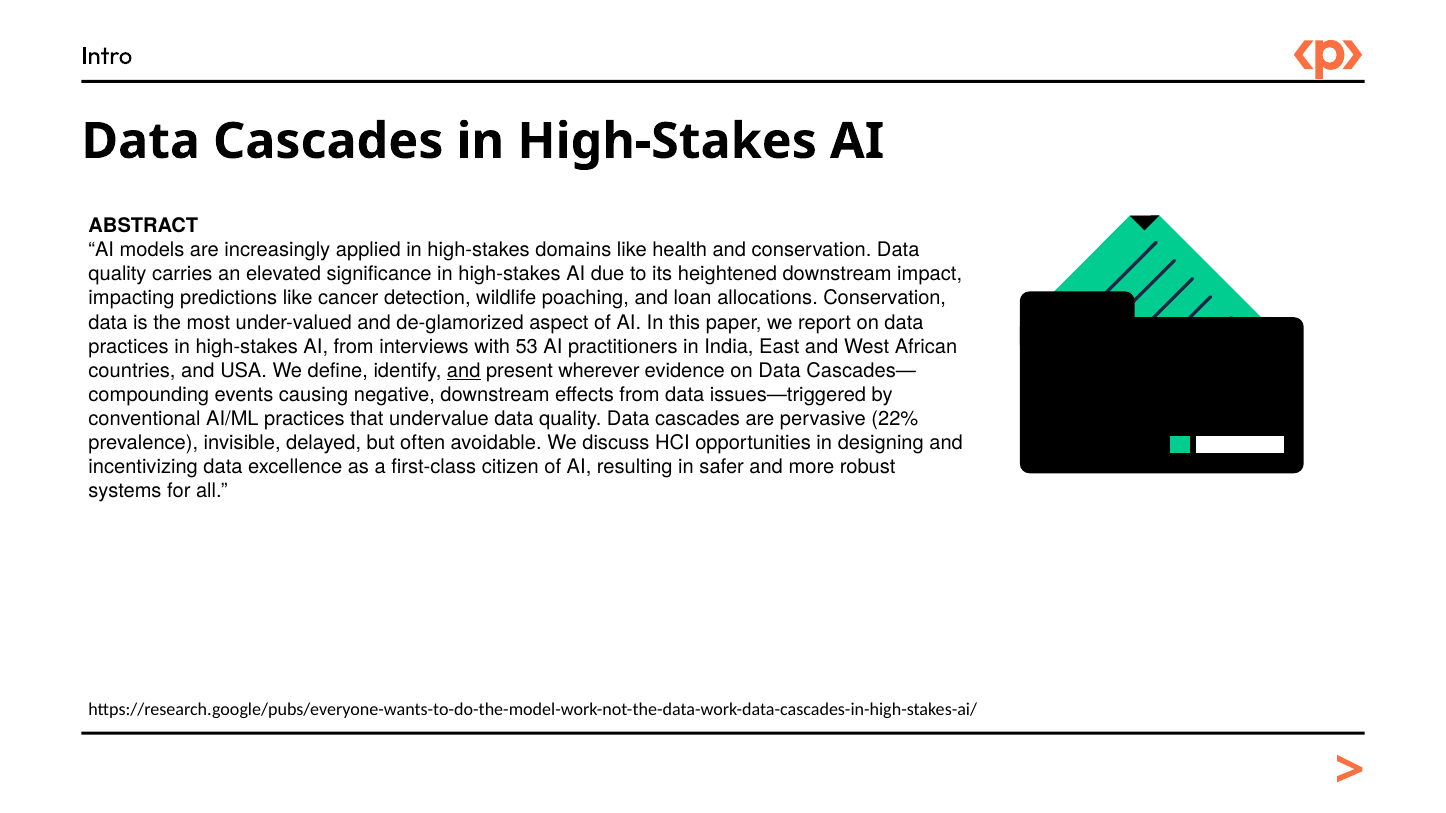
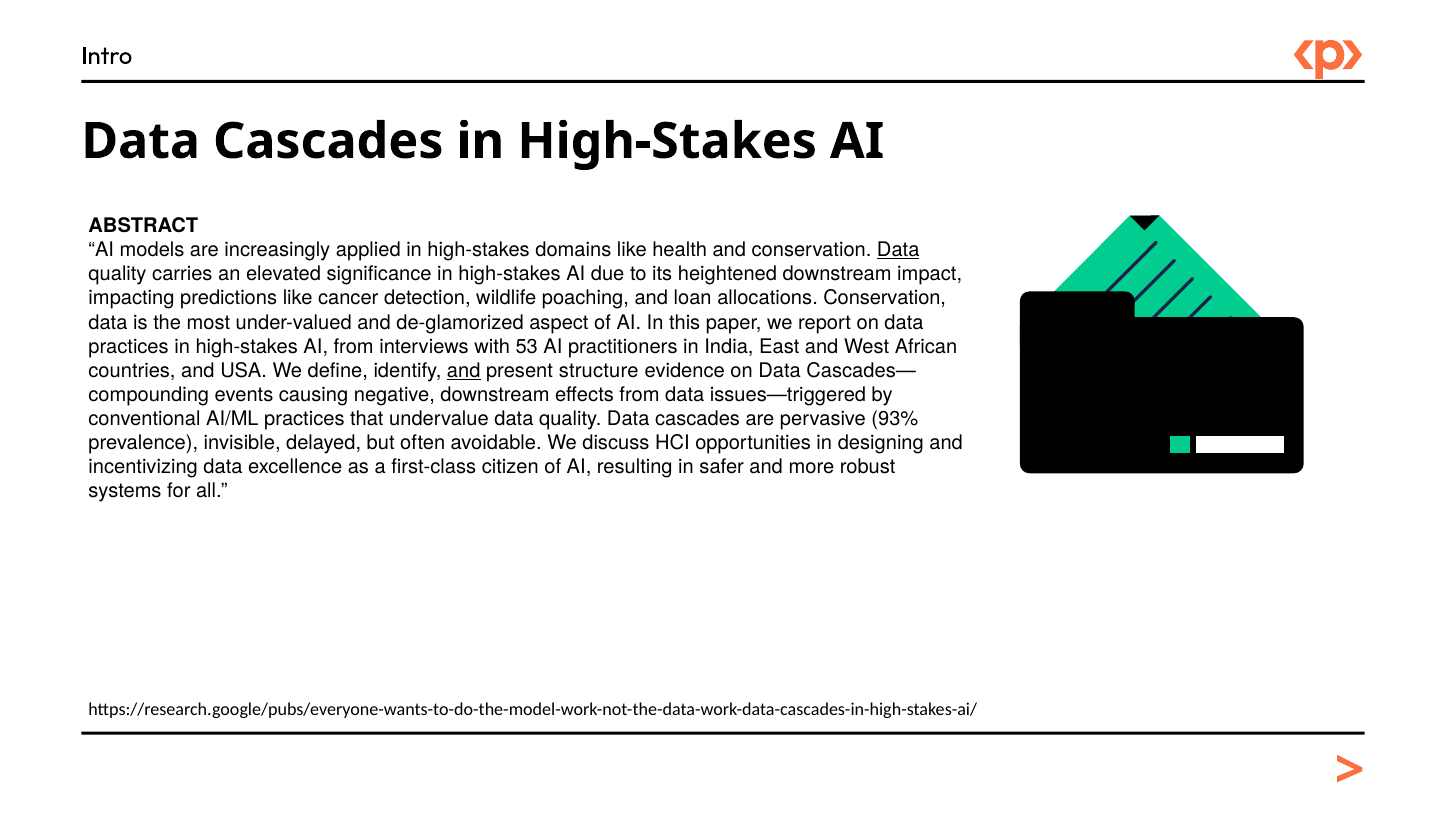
Data underline: none -> present (898, 250)
wherever: wherever -> structure (599, 371)
22%: 22% -> 93% (895, 419)
